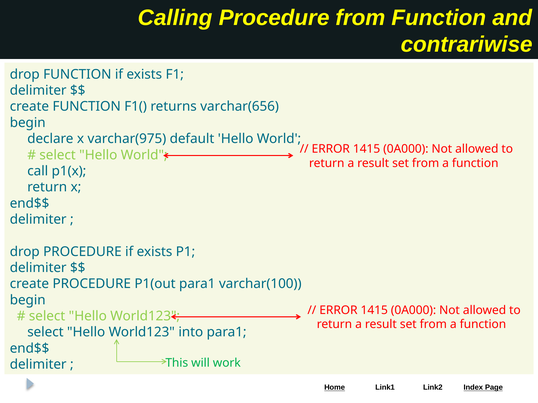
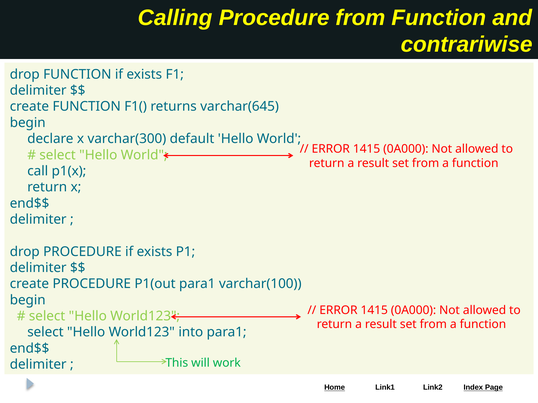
varchar(656: varchar(656 -> varchar(645 (240, 107)
varchar(975: varchar(975 -> varchar(300 (127, 139)
